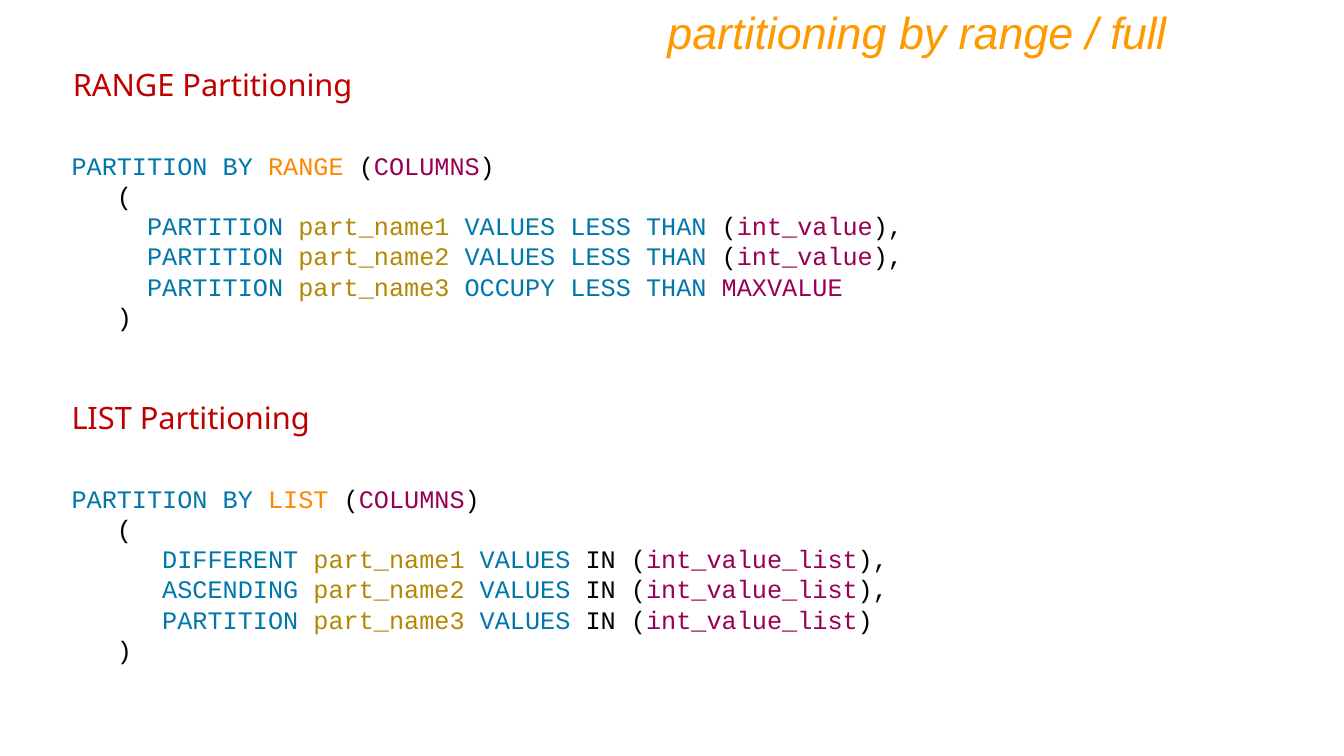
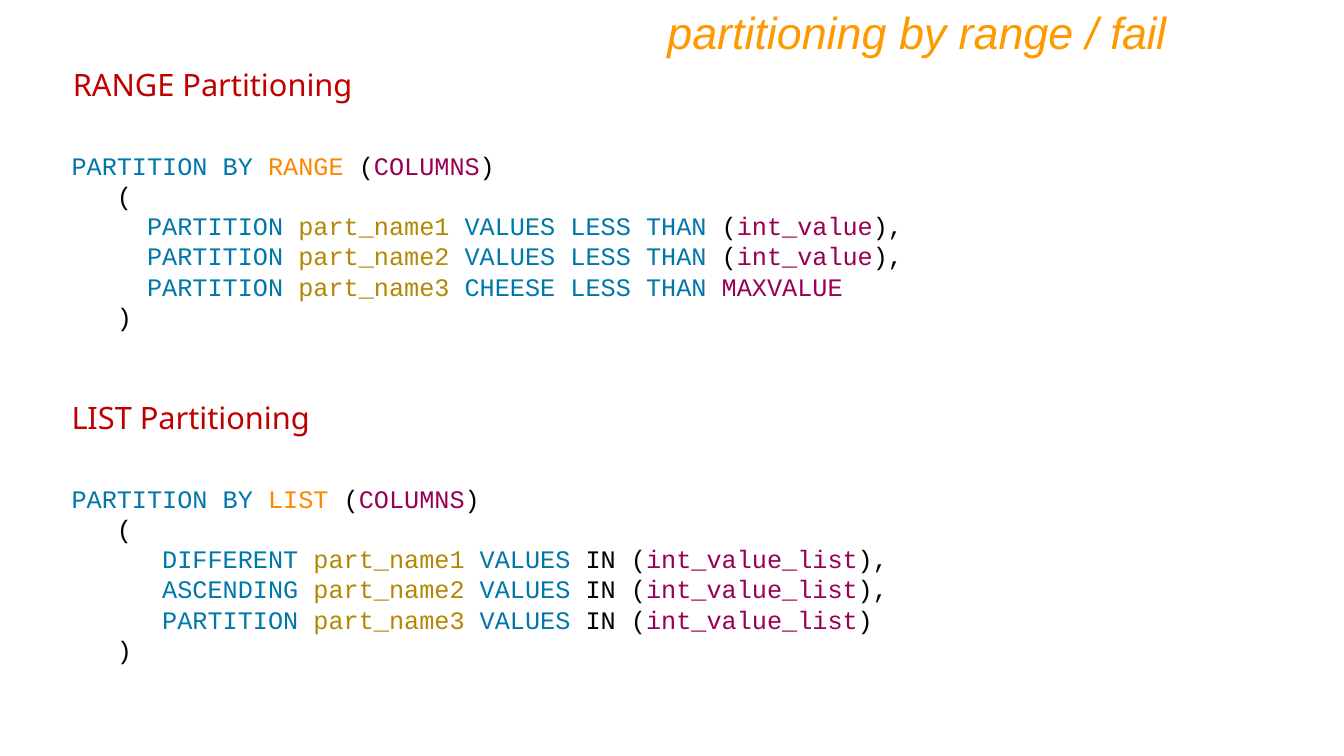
full: full -> fail (1138, 35)
OCCUPY: OCCUPY -> CHEESE (510, 288)
